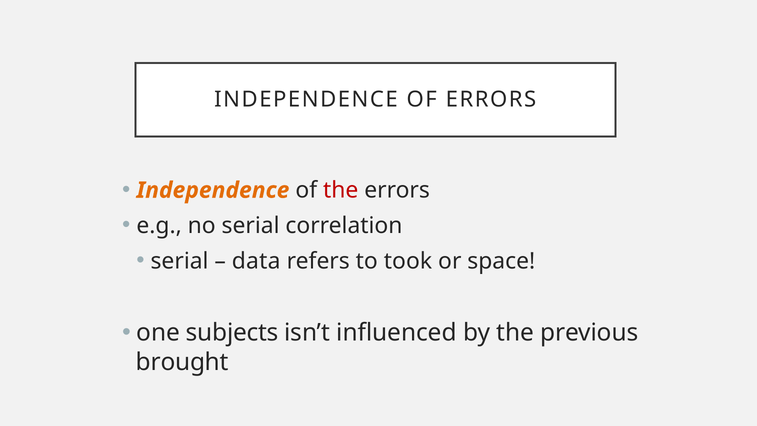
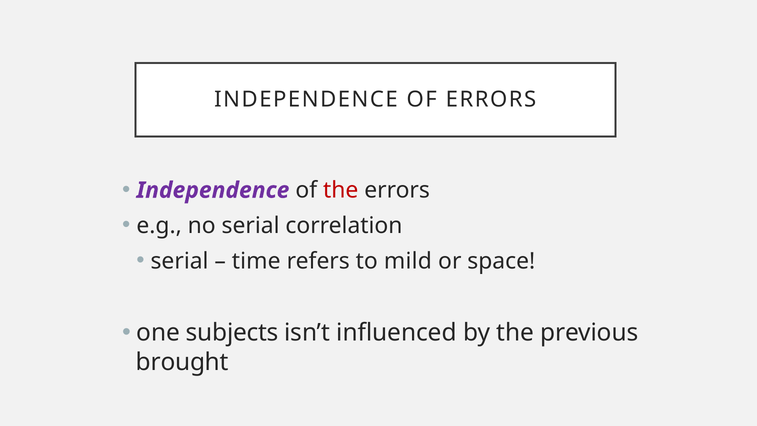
Independence colour: orange -> purple (213, 190)
data: data -> time (256, 261)
took: took -> mild (408, 261)
